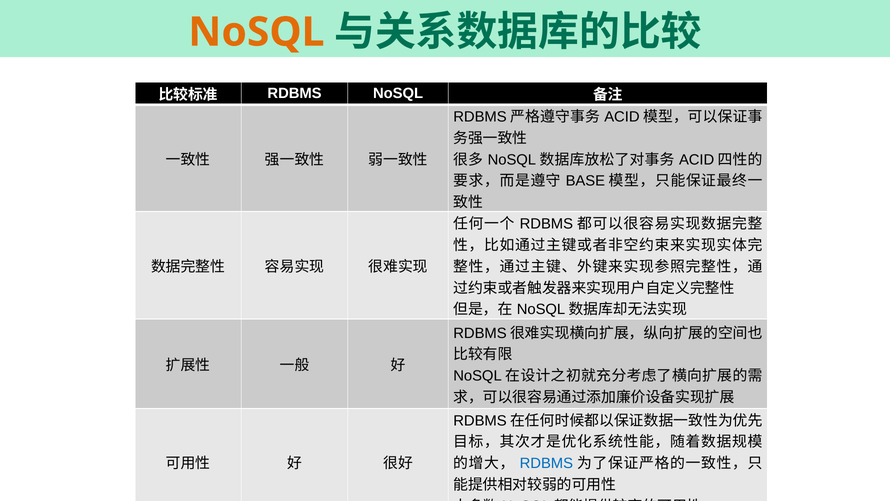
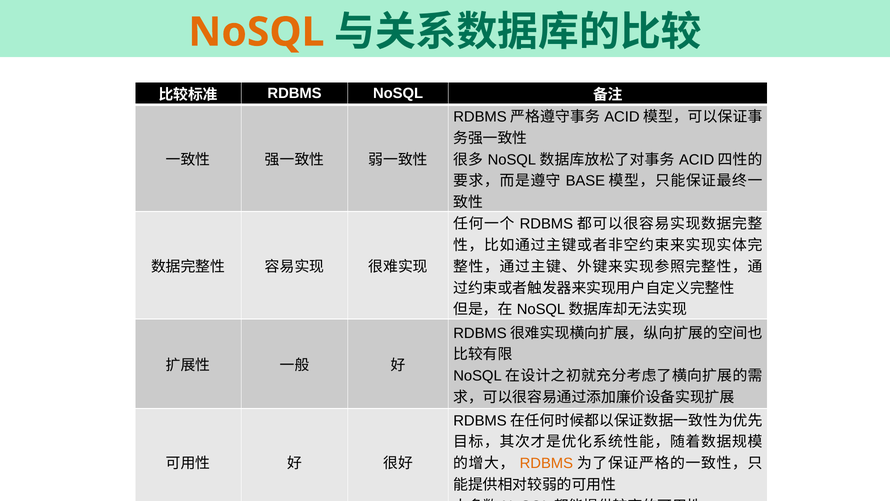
RDBMS colour: blue -> orange (546, 463)
